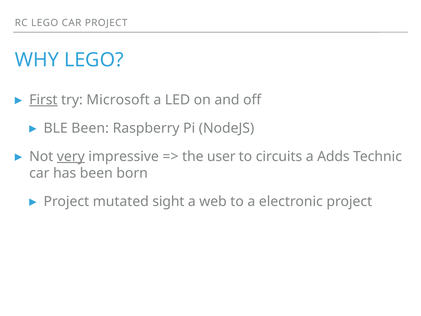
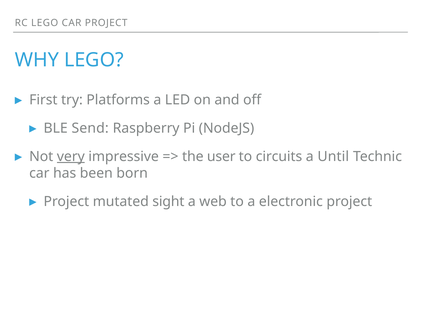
First underline: present -> none (43, 100)
Microsoft: Microsoft -> Platforms (118, 100)
BLE Been: Been -> Send (90, 128)
Adds: Adds -> Until (333, 156)
